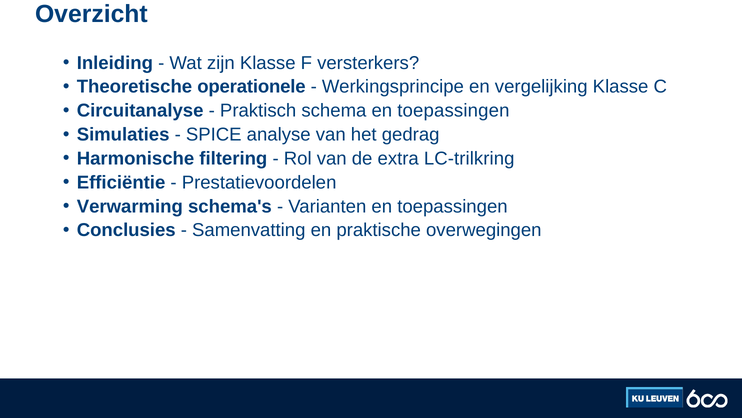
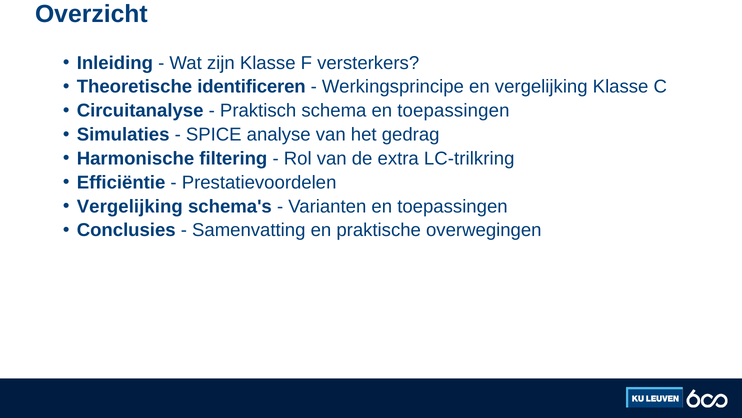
operationele: operationele -> identificeren (251, 87)
Verwarming: Verwarming -> Vergelijking (130, 206)
